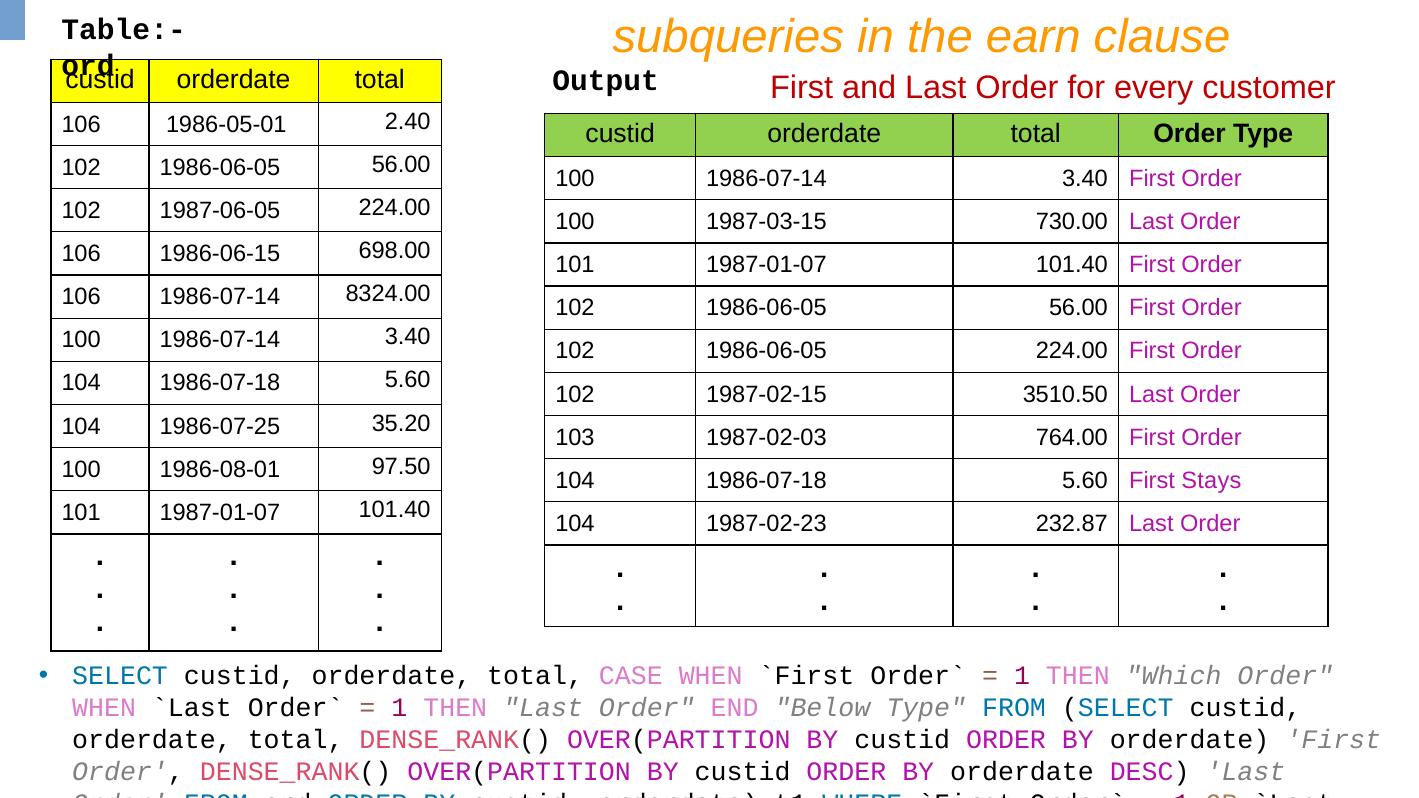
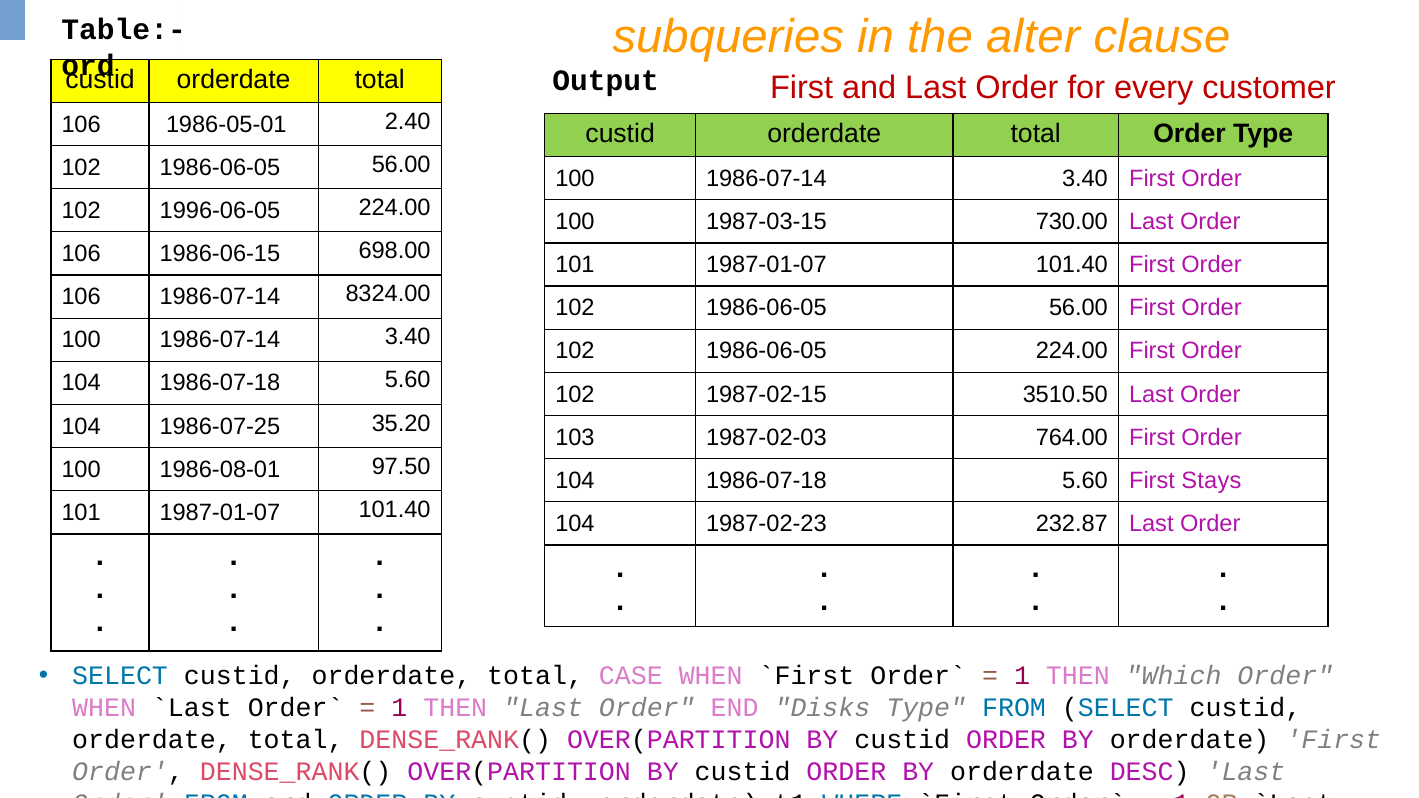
earn: earn -> alter (1033, 37)
1987-06-05: 1987-06-05 -> 1996-06-05 (220, 211)
Below: Below -> Disks (822, 708)
